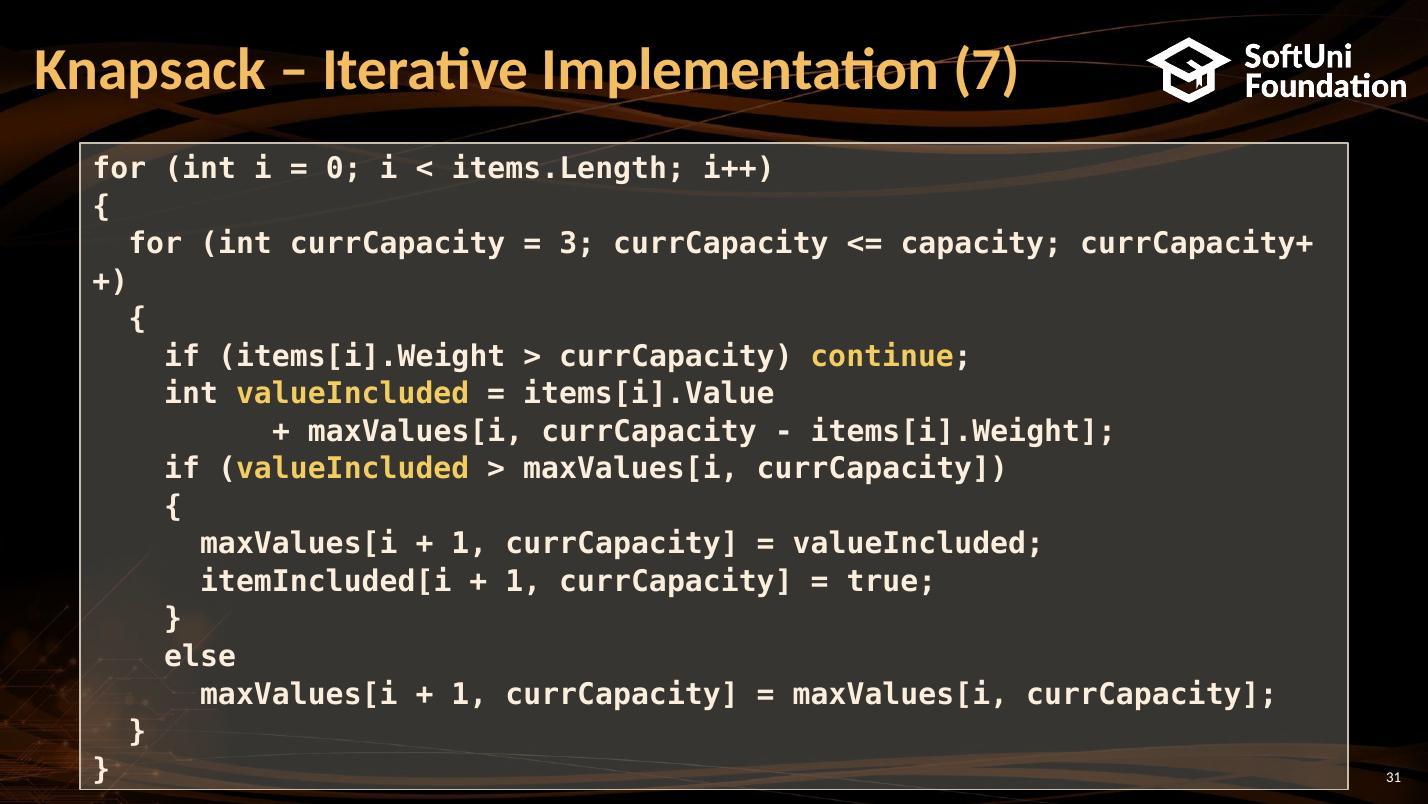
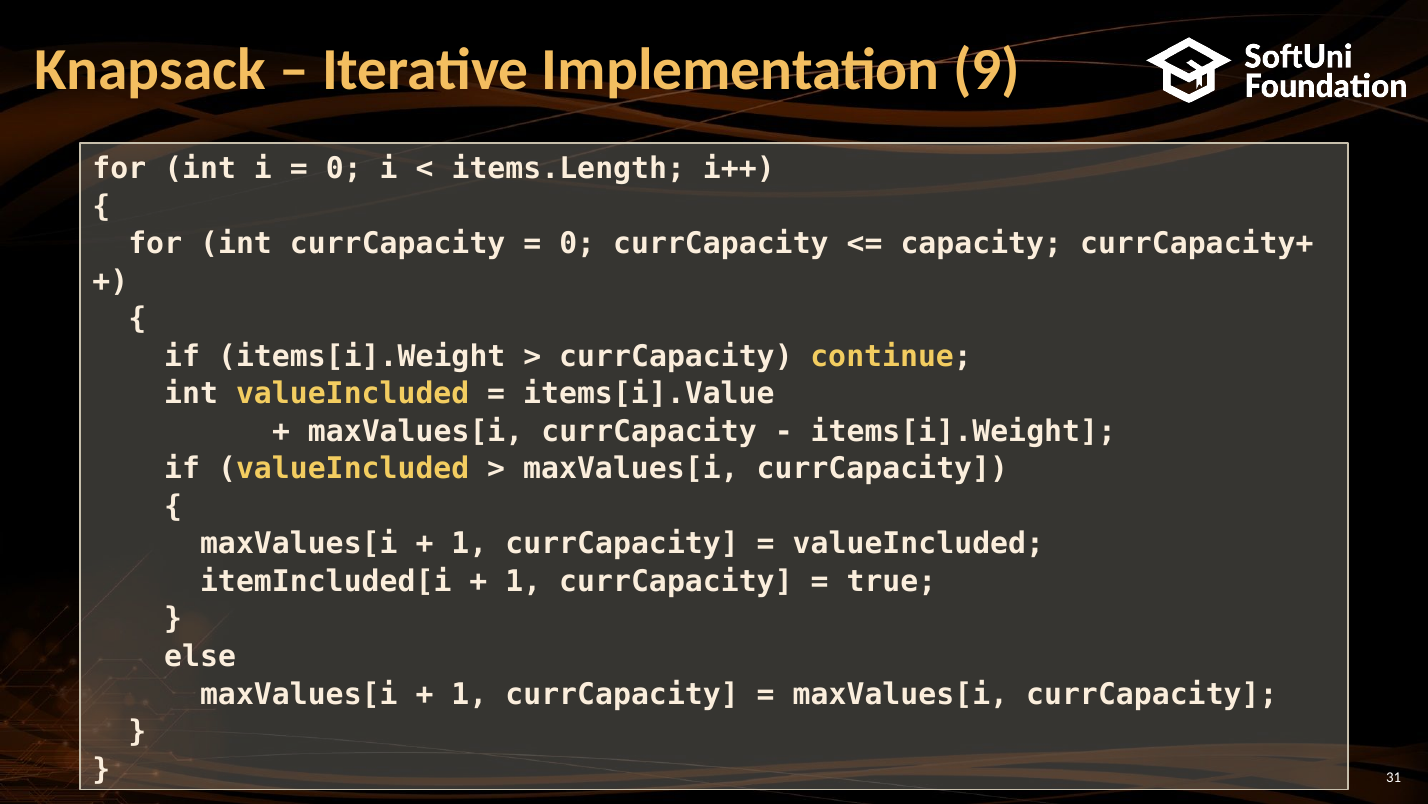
7: 7 -> 9 (987, 69)
3: 3 -> 0 (577, 244)
